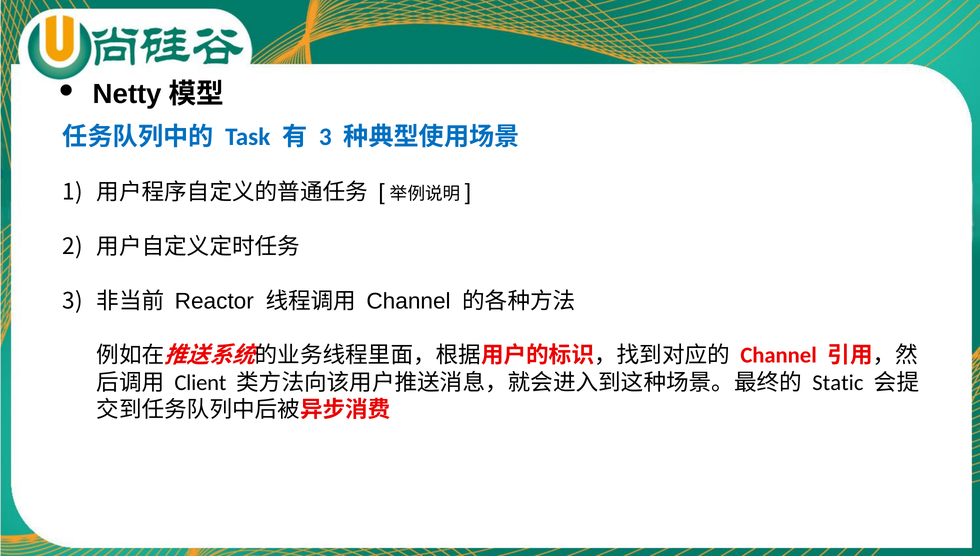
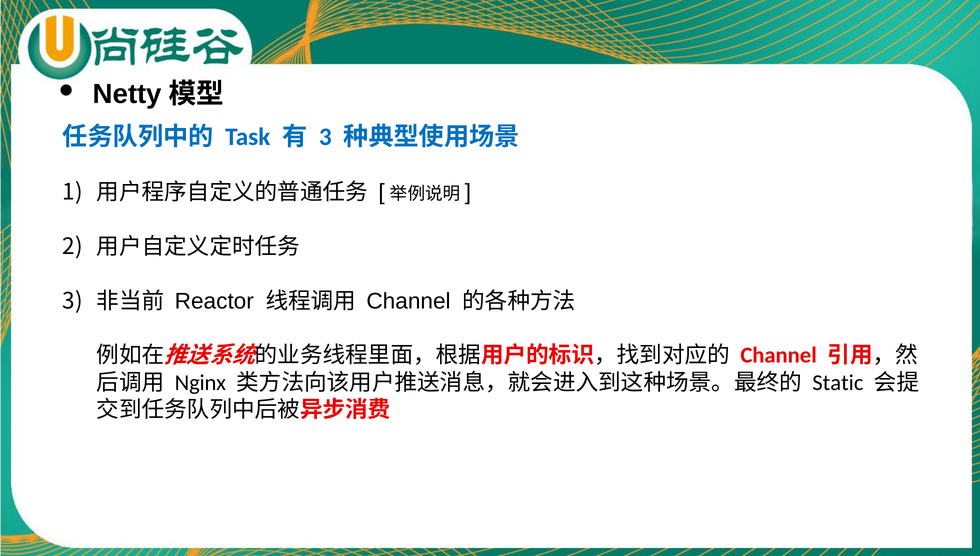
Client: Client -> Nginx (200, 383)
